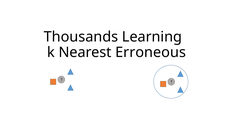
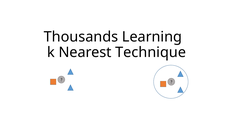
Erroneous: Erroneous -> Technique (151, 52)
